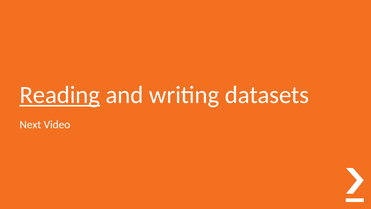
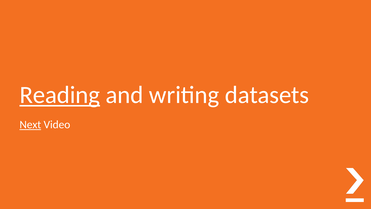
Next underline: none -> present (30, 124)
